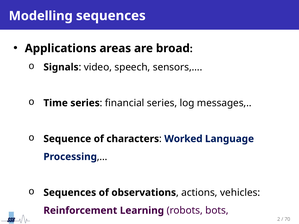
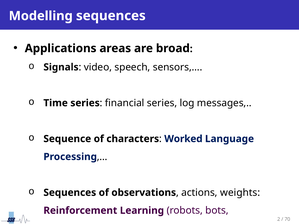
actions vehicles: vehicles -> weights (240, 193)
